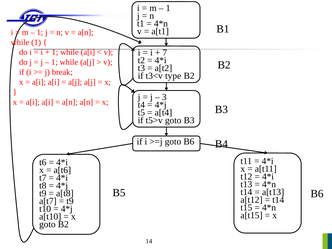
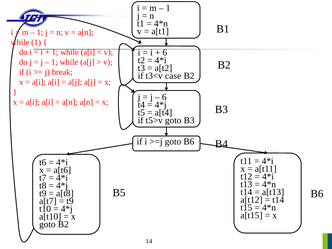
7: 7 -> 6 (165, 53)
type: type -> case (173, 76)
3: 3 -> 6 (164, 97)
